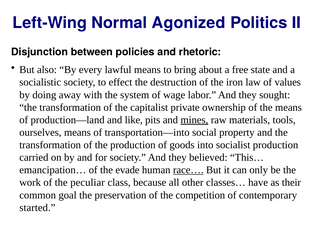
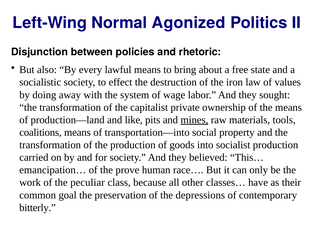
ourselves: ourselves -> coalitions (40, 133)
evade: evade -> prove (127, 170)
race… underline: present -> none (188, 170)
competition: competition -> depressions (200, 195)
started: started -> bitterly (38, 208)
